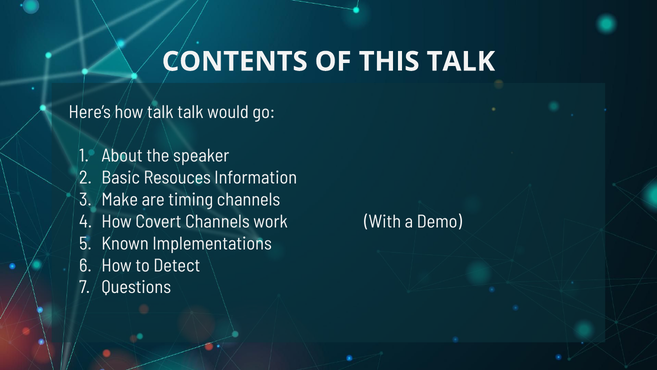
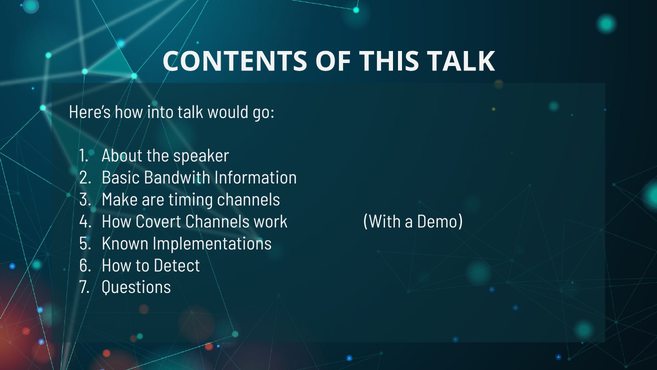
how talk: talk -> into (160, 112)
Resouces: Resouces -> Bandwith (177, 178)
